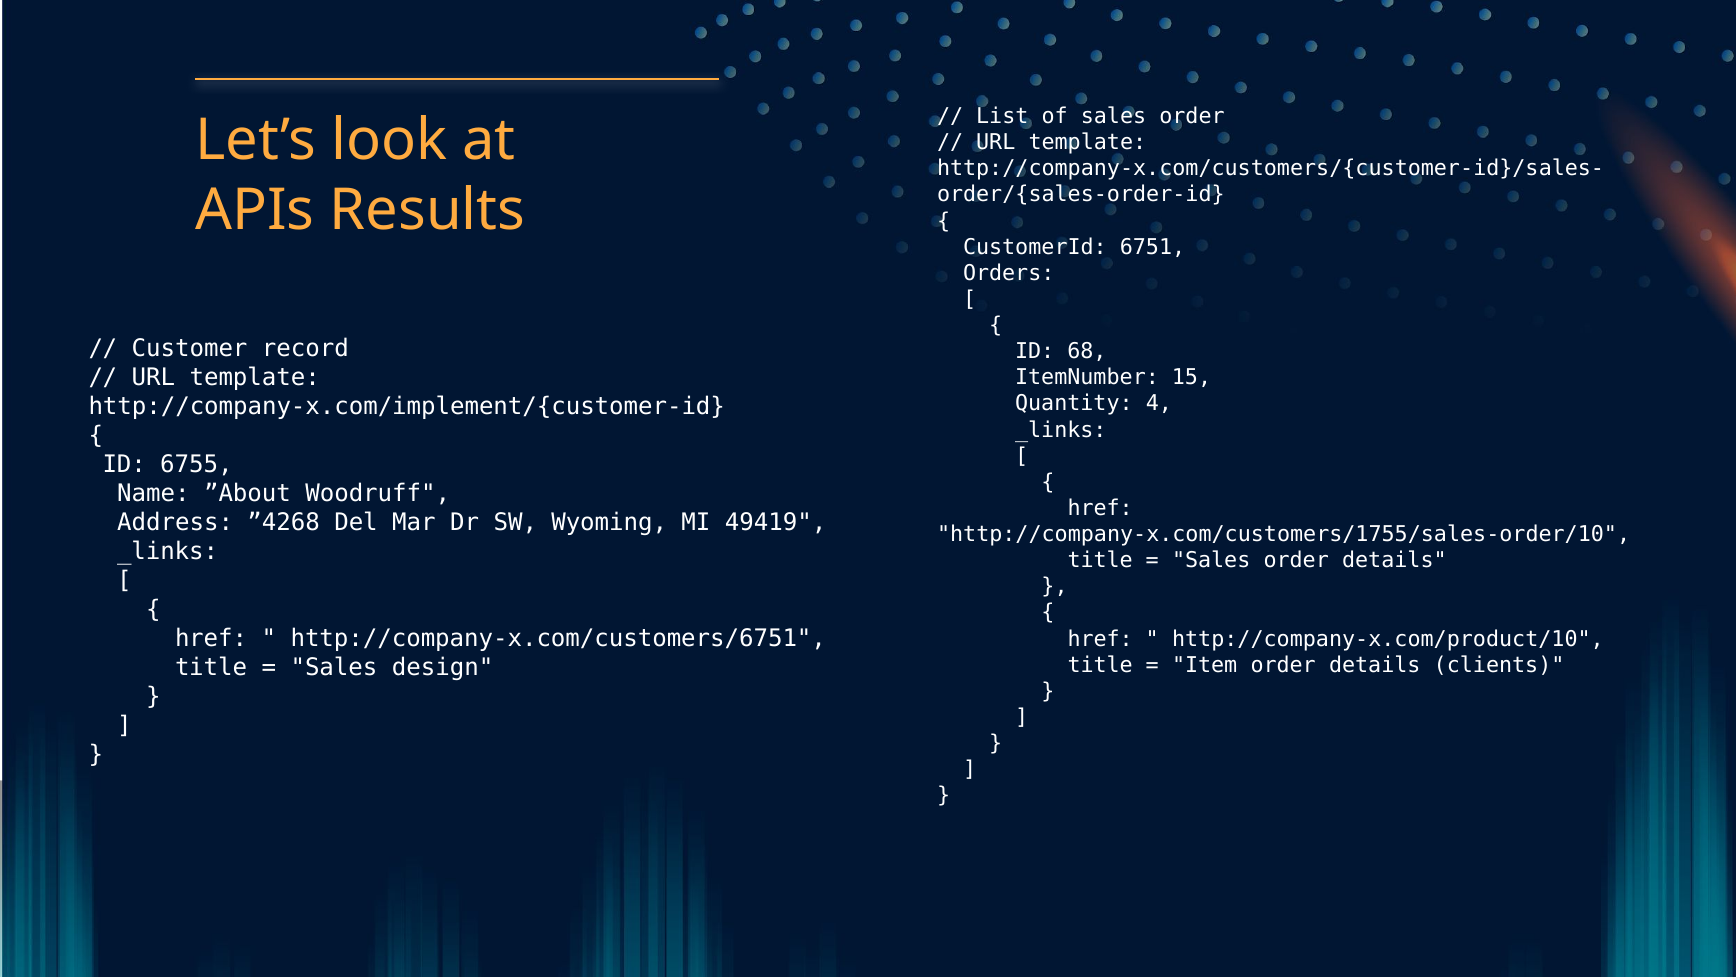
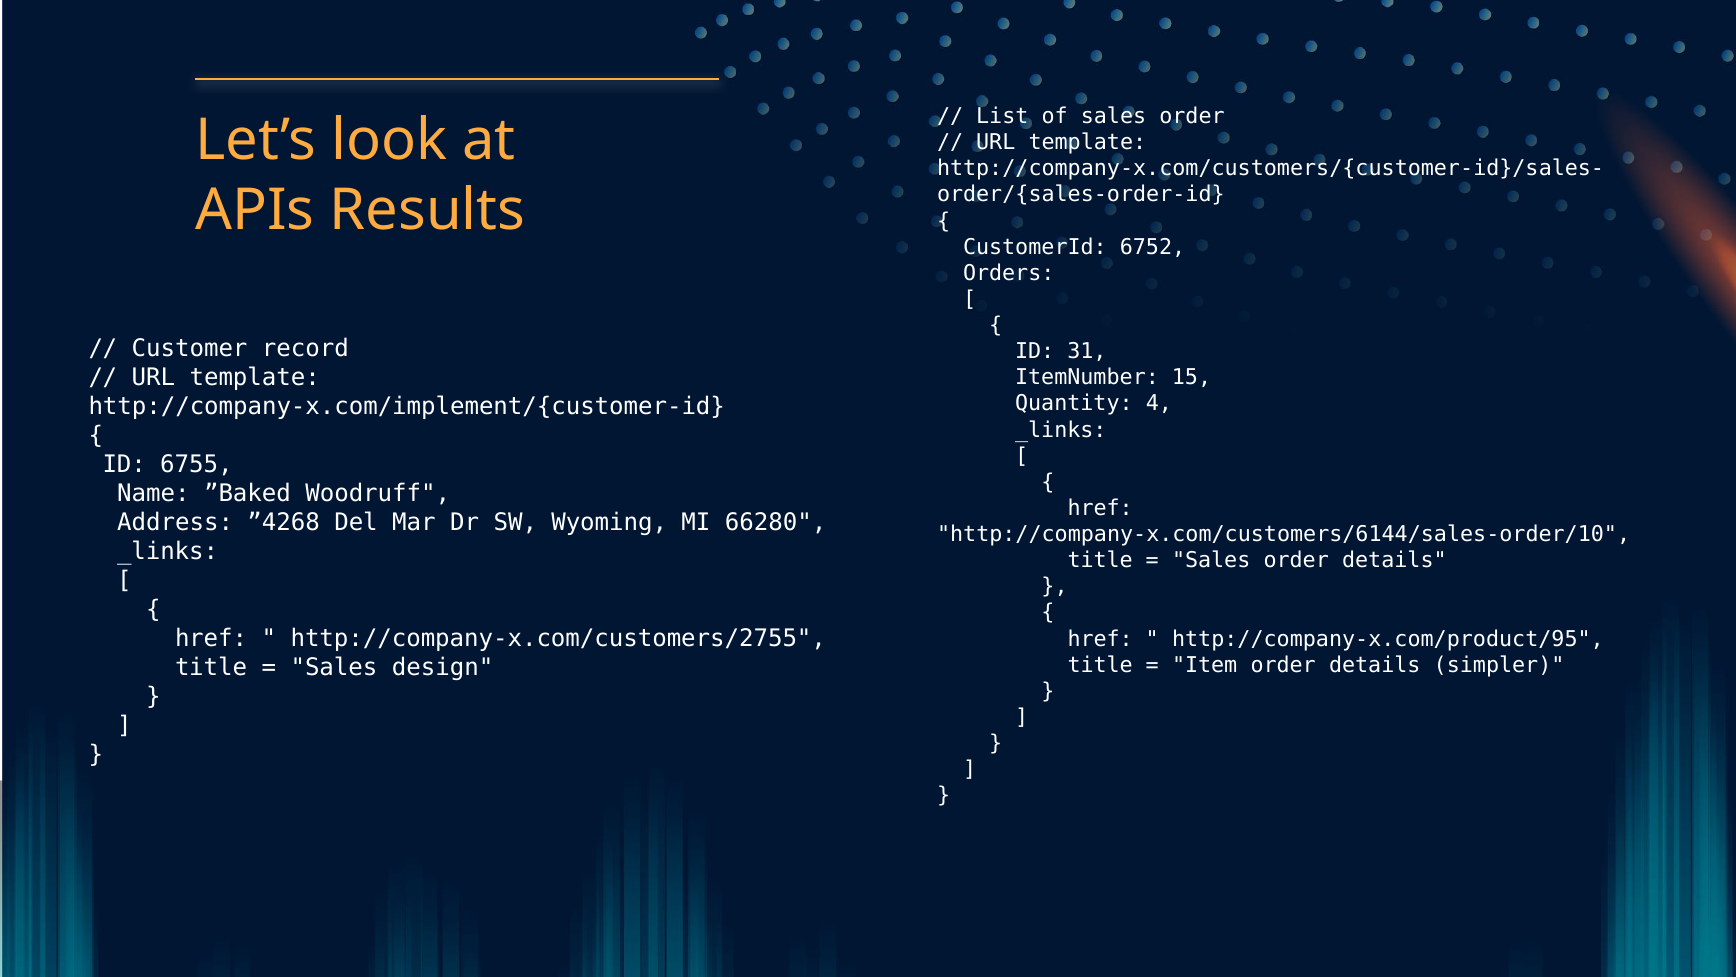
6751: 6751 -> 6752 (1153, 247)
68: 68 -> 31 (1087, 351)
”About: ”About -> ”Baked (247, 493)
49419: 49419 -> 66280 (776, 522)
http://company-x.com/customers/1755/sales-order/10: http://company-x.com/customers/1755/sales-order/10 -> http://company-x.com/customers/6144/sales-order/10 (1284, 534)
http://company-x.com/customers/6751: http://company-x.com/customers/6751 -> http://company-x.com/customers/2755 (558, 638)
http://company-x.com/product/10: http://company-x.com/product/10 -> http://company-x.com/product/95 (1388, 639)
clients: clients -> simpler (1499, 665)
